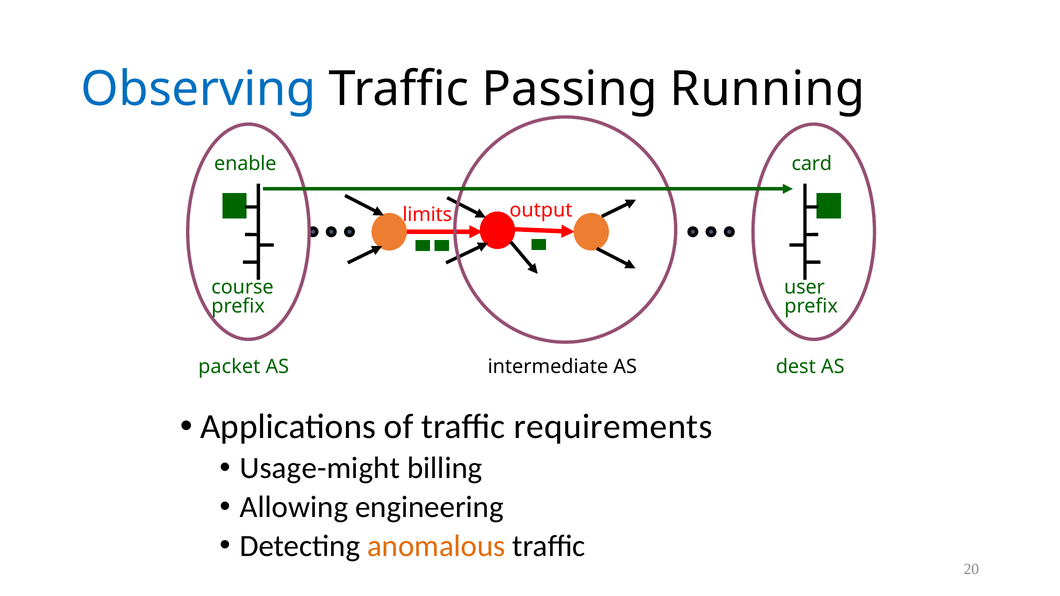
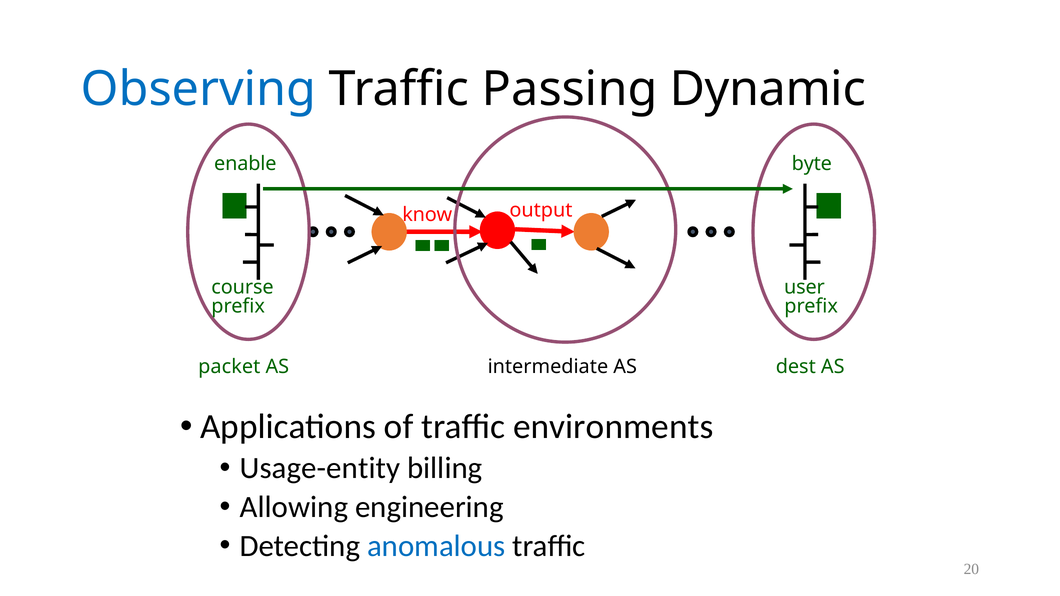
Running: Running -> Dynamic (768, 89)
card: card -> byte (812, 164)
limits: limits -> know (427, 215)
requirements: requirements -> environments (613, 427)
Usage-might: Usage-might -> Usage-entity (320, 468)
anomalous colour: orange -> blue (436, 546)
